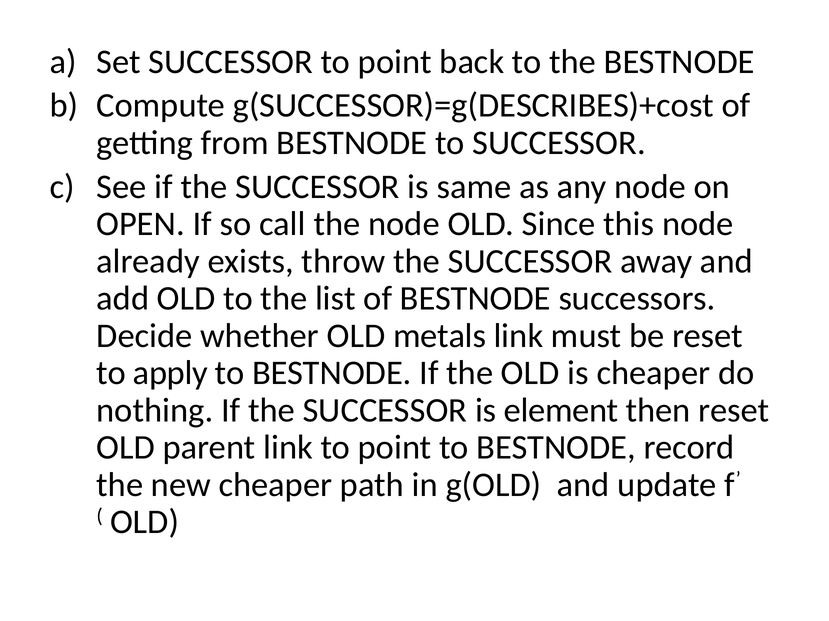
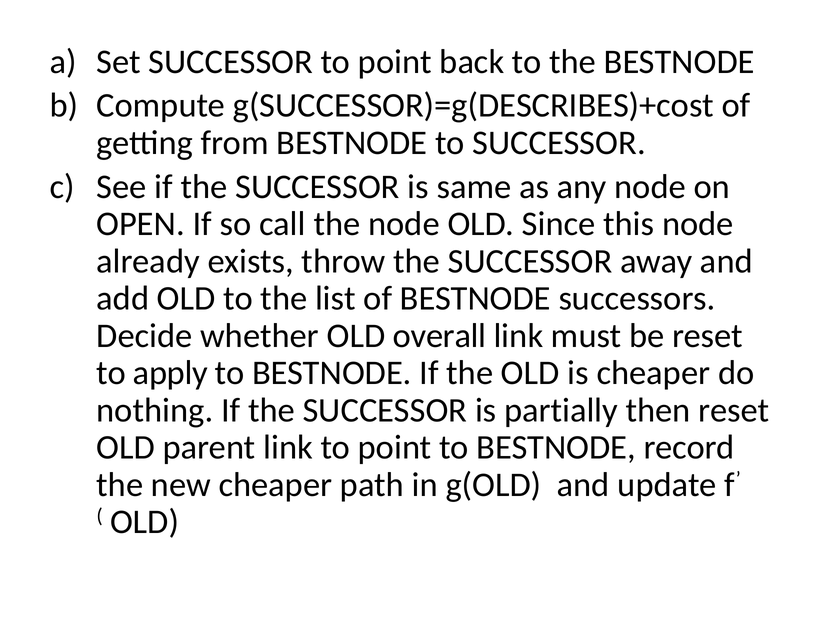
metals: metals -> overall (440, 336)
element: element -> partially (561, 411)
